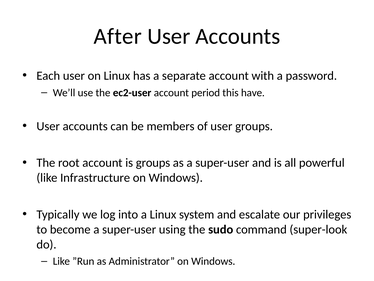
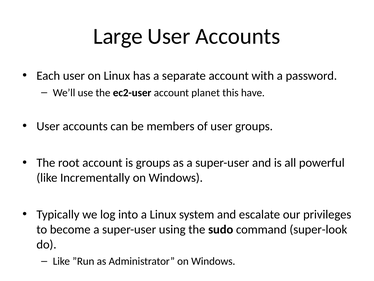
After: After -> Large (118, 36)
period: period -> planet (206, 93)
Infrastructure: Infrastructure -> Incrementally (95, 178)
